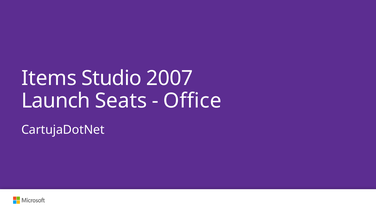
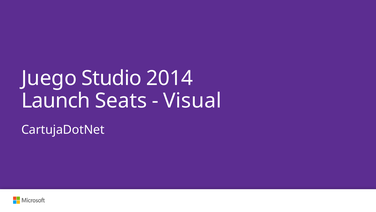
Items: Items -> Juego (49, 78)
2007: 2007 -> 2014 (170, 78)
Office: Office -> Visual (192, 101)
